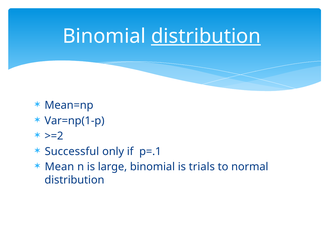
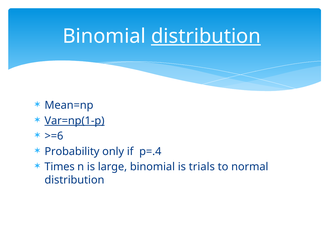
Var=np(1-p underline: none -> present (75, 121)
>=2: >=2 -> >=6 (54, 136)
Successful: Successful -> Probability (72, 151)
p=.1: p=.1 -> p=.4 (150, 151)
Mean: Mean -> Times (60, 167)
